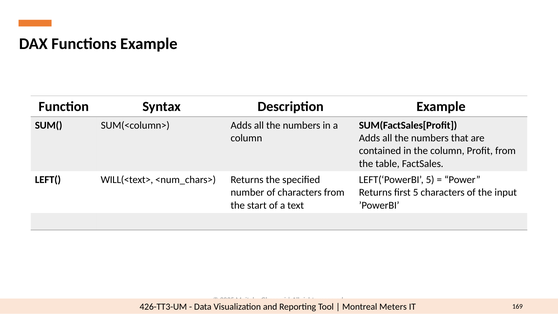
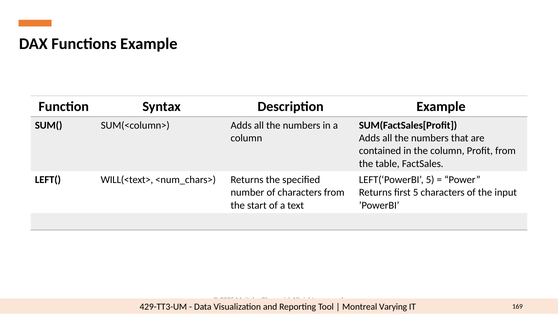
426-TT3-UM: 426-TT3-UM -> 429-TT3-UM (163, 307)
Meters: Meters -> Varying (393, 307)
